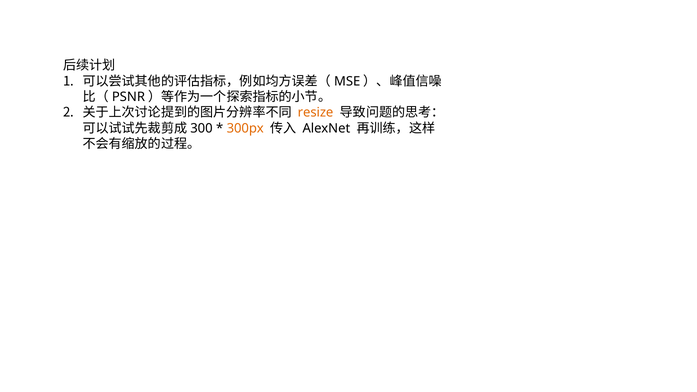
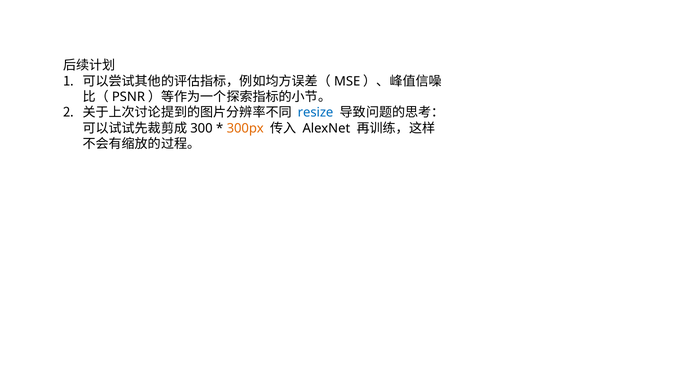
resize colour: orange -> blue (316, 113)
